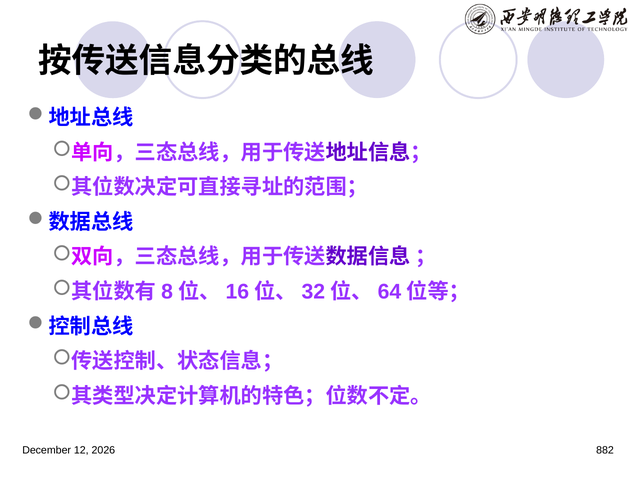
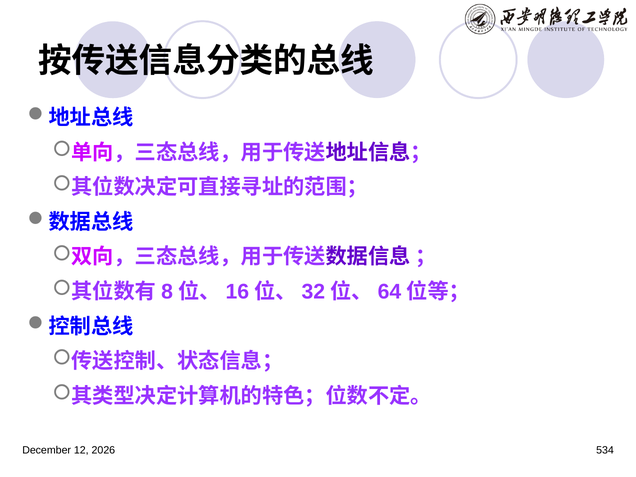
882: 882 -> 534 (605, 450)
